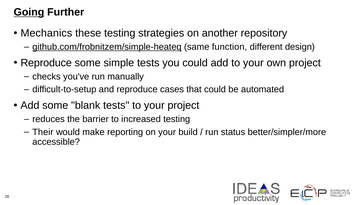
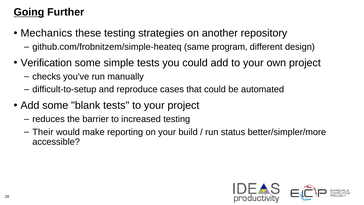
github.com/frobnitzem/simple-heateq underline: present -> none (107, 47)
function: function -> program (230, 47)
Reproduce: Reproduce -> Verification (46, 63)
